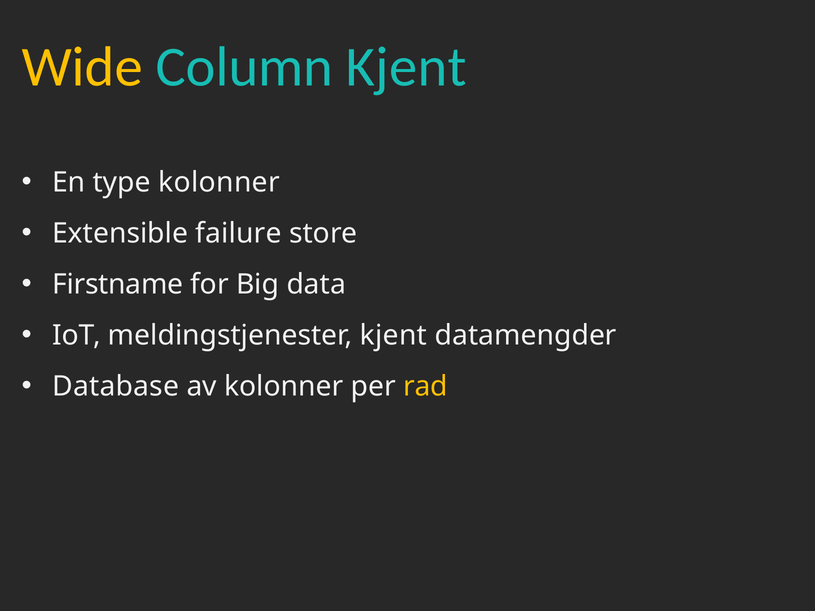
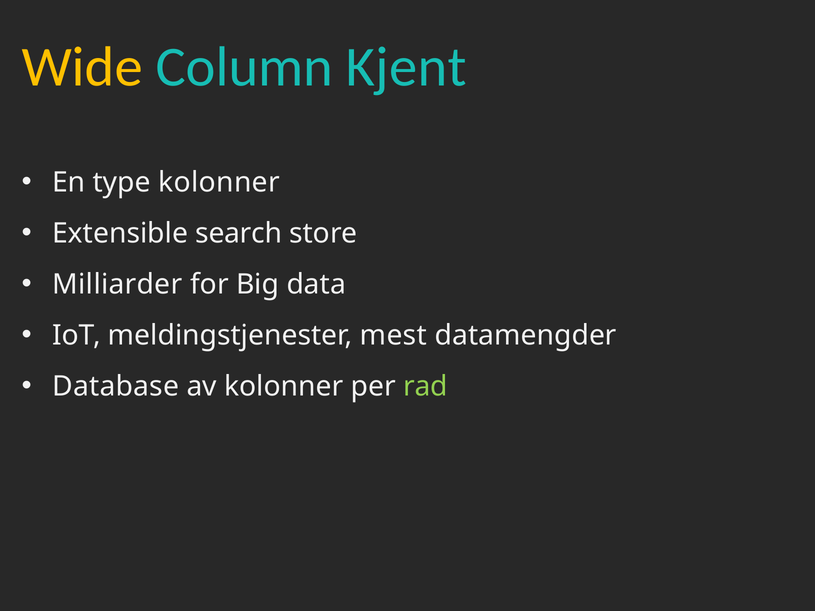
failure: failure -> search (239, 234)
Firstname: Firstname -> Milliarder (117, 285)
meldingstjenester kjent: kjent -> mest (393, 335)
rad colour: yellow -> light green (426, 386)
